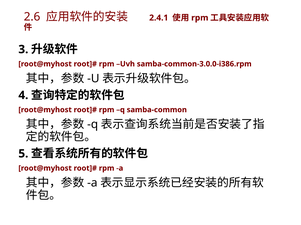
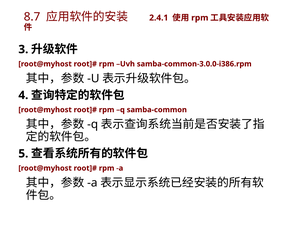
2.6: 2.6 -> 8.7 (32, 17)
